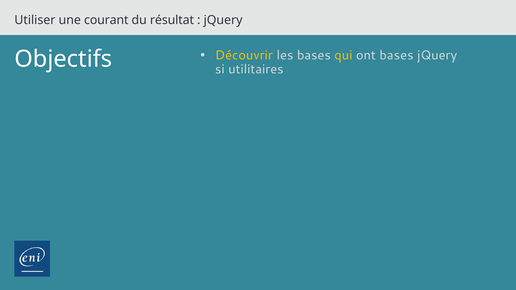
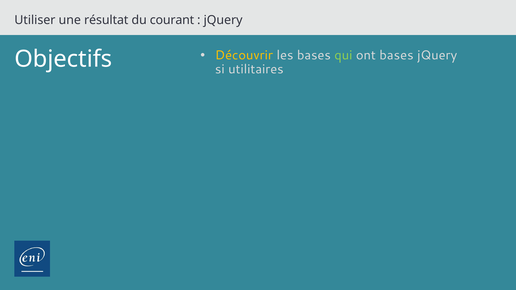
courant: courant -> résultat (106, 20)
résultat: résultat -> courant (172, 20)
qui colour: yellow -> light green (343, 55)
